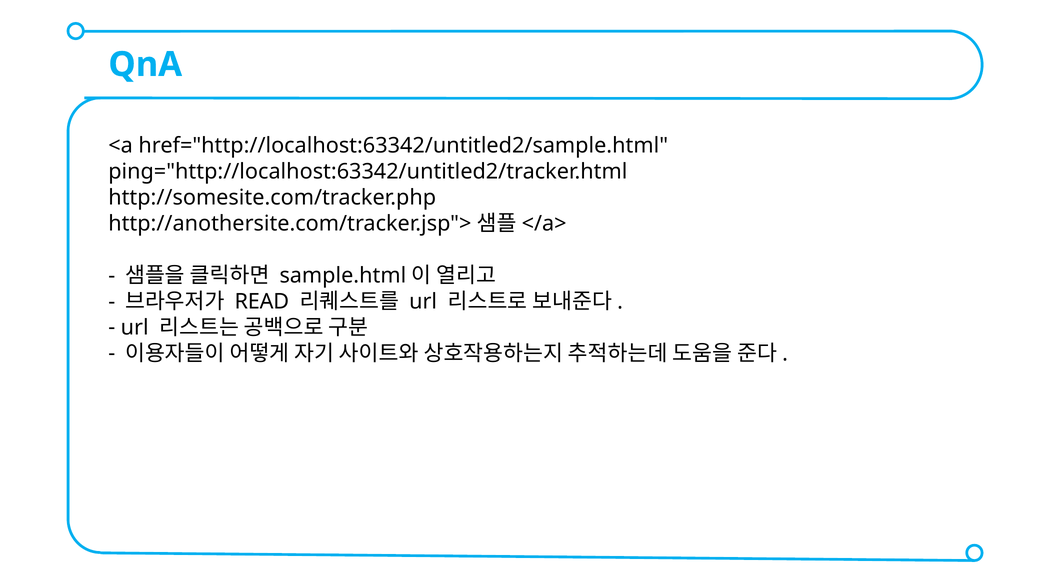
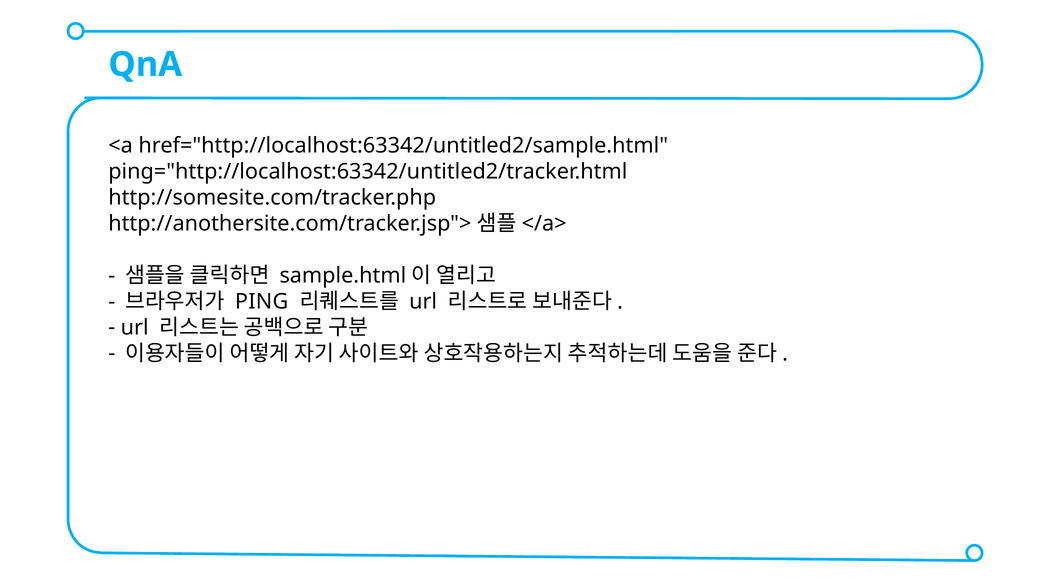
READ: READ -> PING (262, 302)
